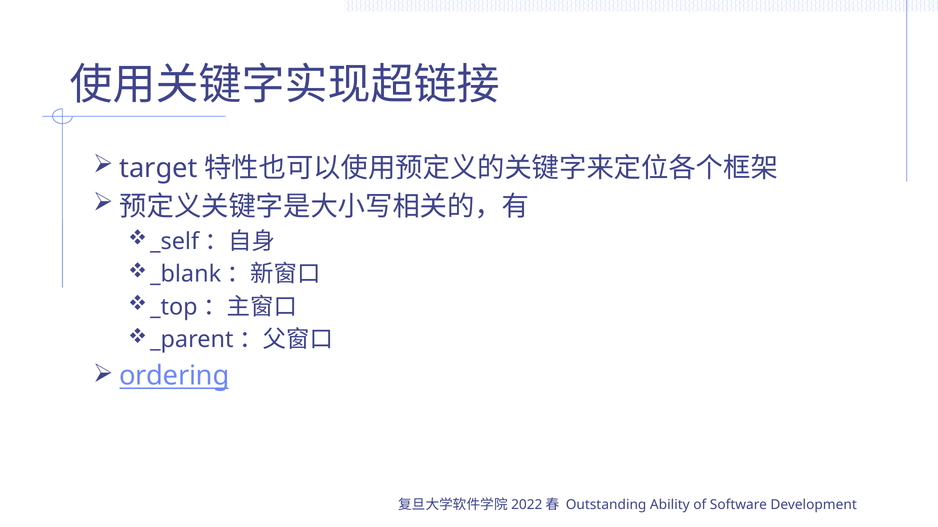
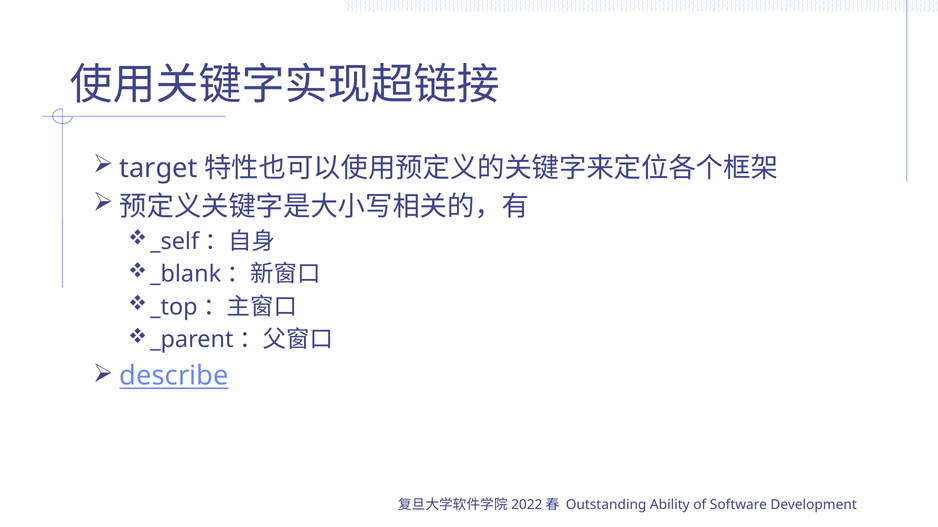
ordering: ordering -> describe (174, 376)
